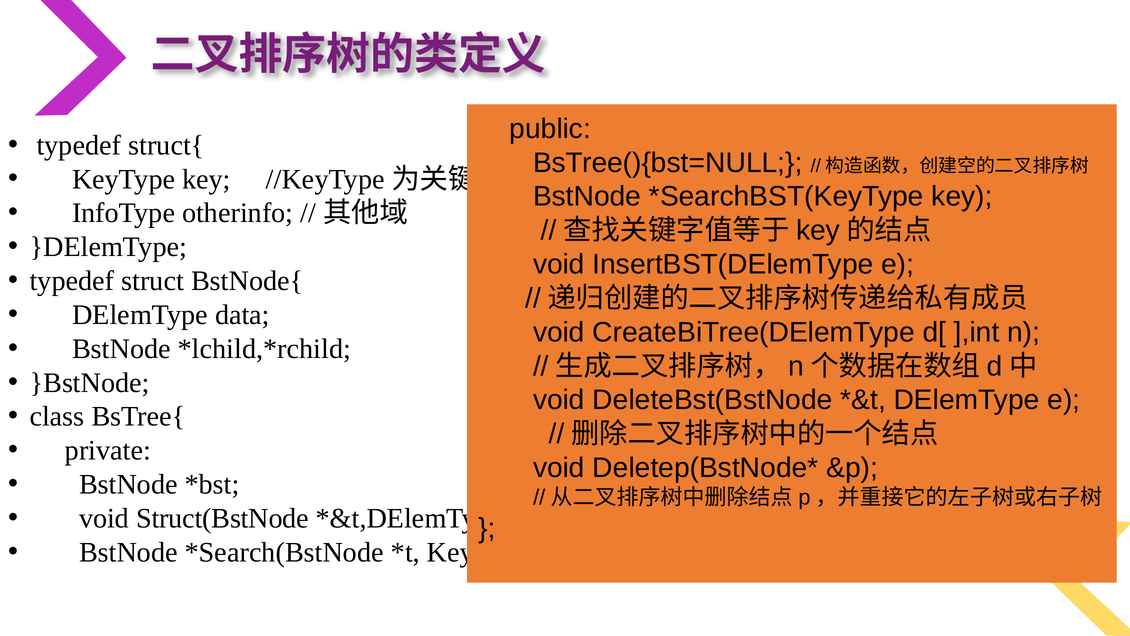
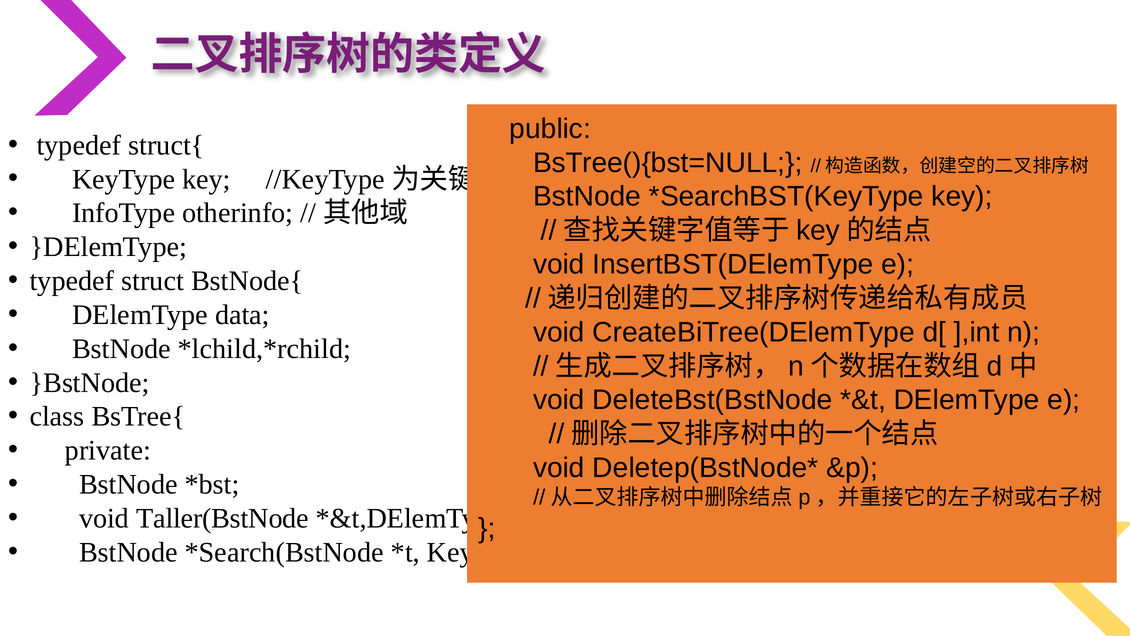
Struct(BstNode: Struct(BstNode -> Taller(BstNode (223, 518)
